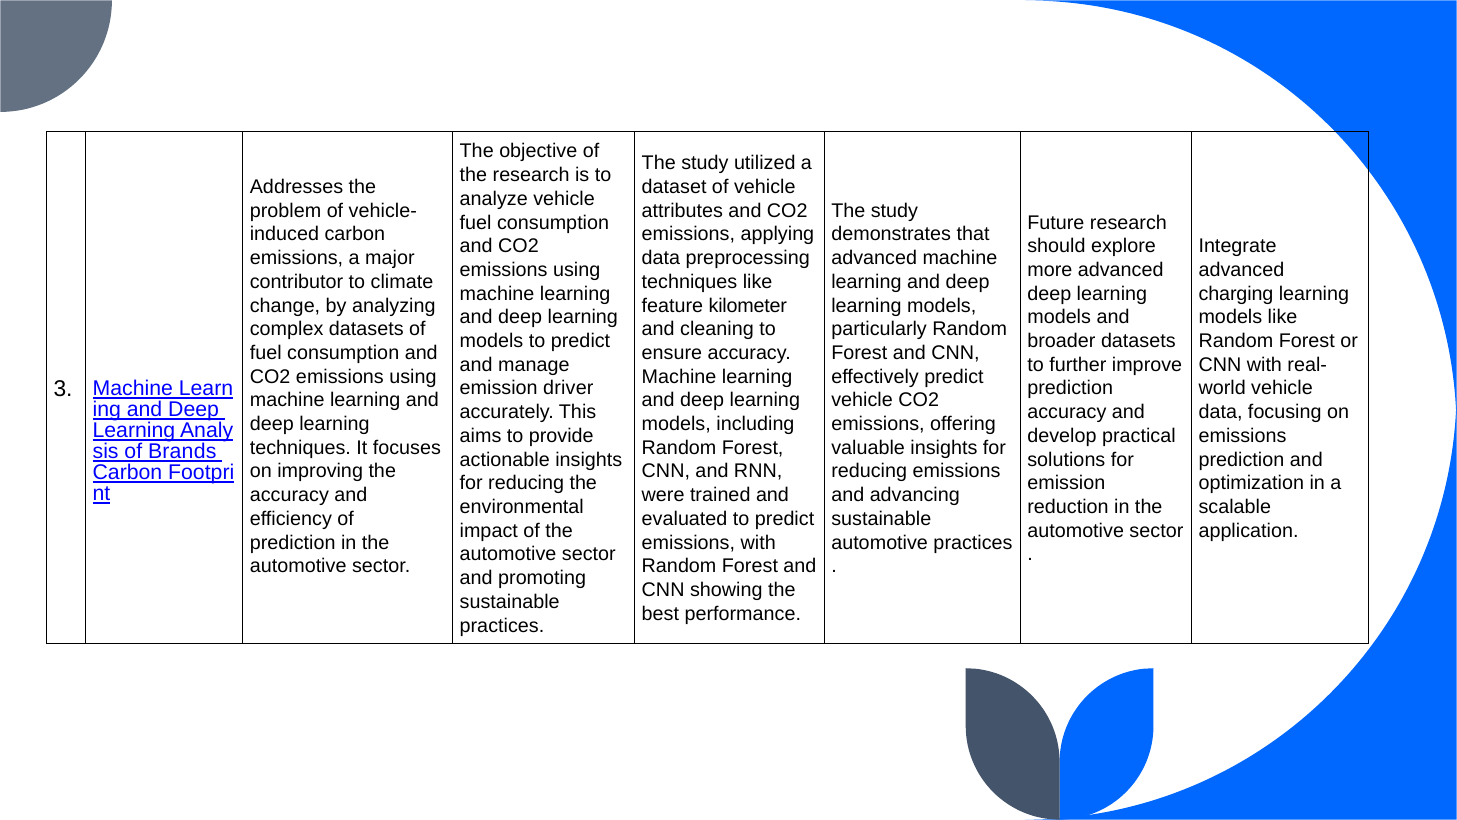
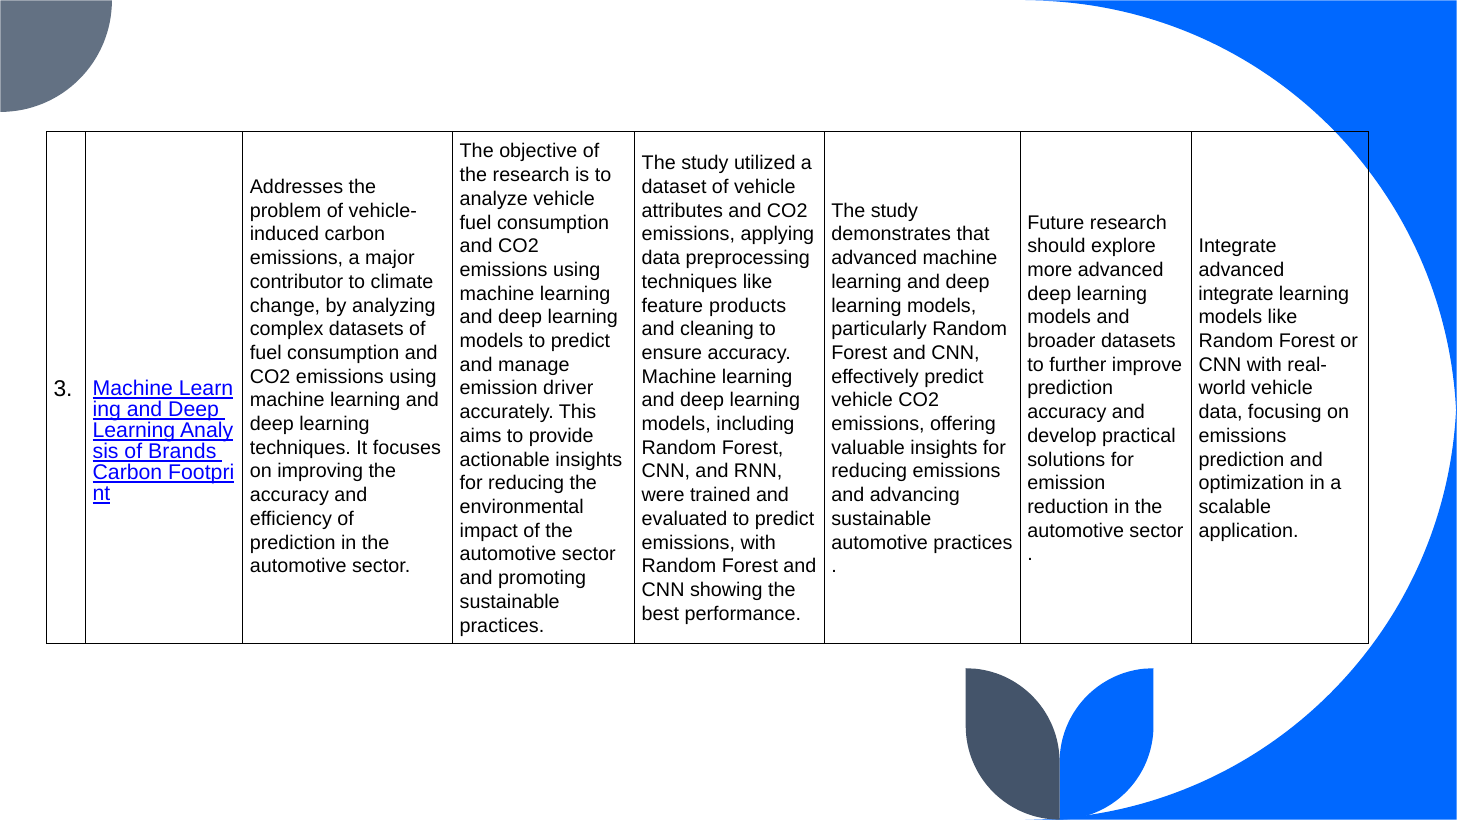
charging: charging -> integrate (1236, 293)
kilometer: kilometer -> products (748, 305)
